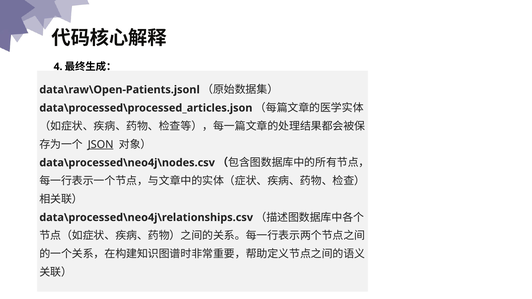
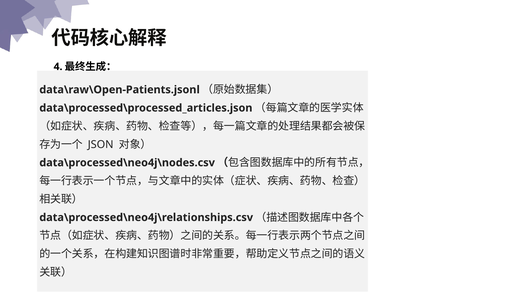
JSON underline: present -> none (101, 145)
